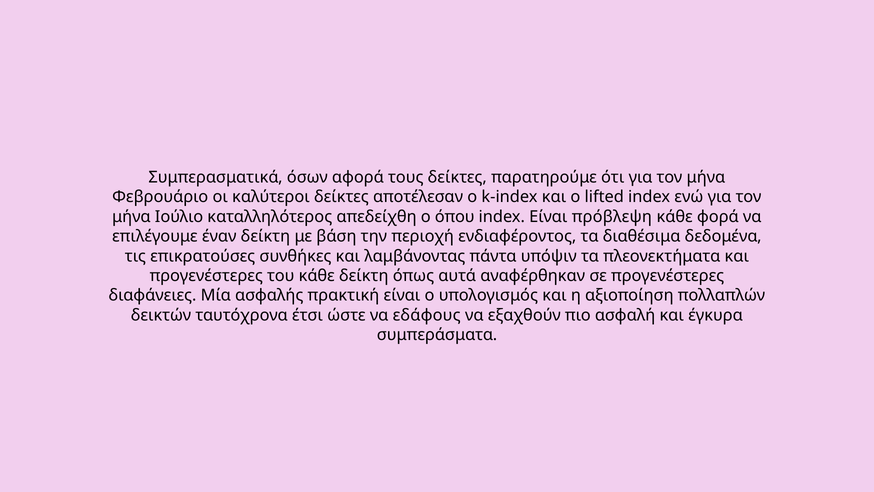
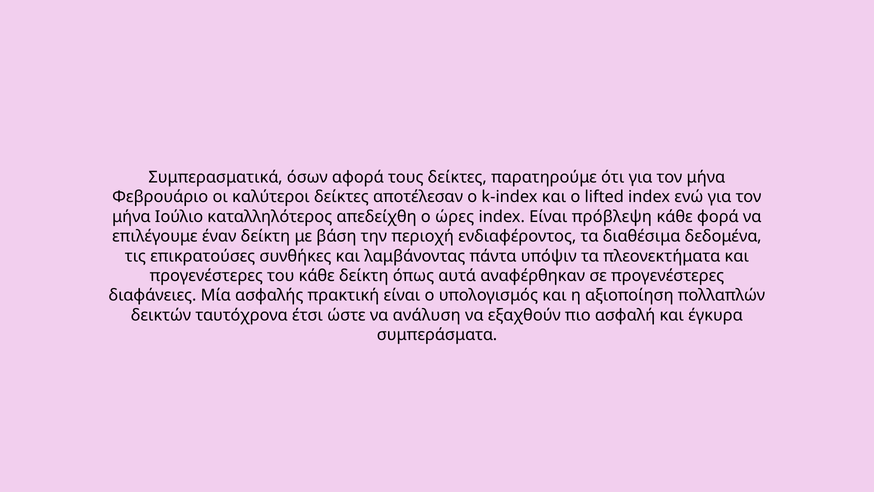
όπου: όπου -> ώρες (455, 217)
εδάφους: εδάφους -> ανάλυση (427, 315)
